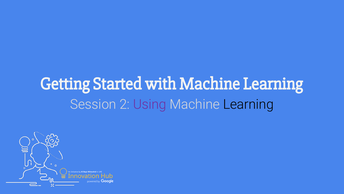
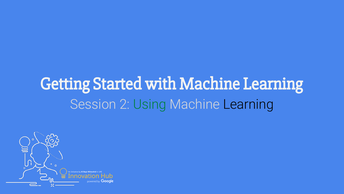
Using colour: purple -> green (150, 104)
